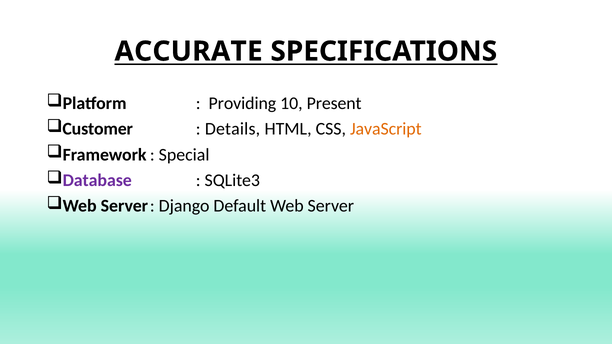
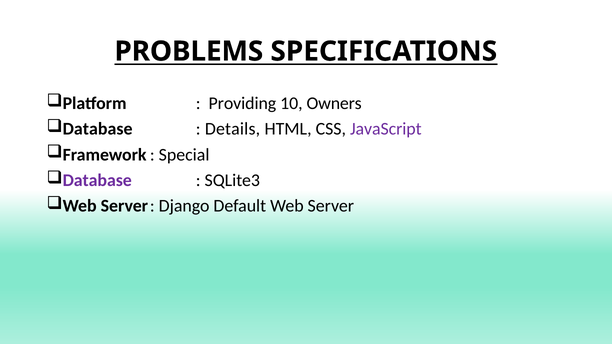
ACCURATE: ACCURATE -> PROBLEMS (189, 51)
Present: Present -> Owners (334, 103)
Customer: Customer -> Database (98, 129)
JavaScript colour: orange -> purple (386, 129)
